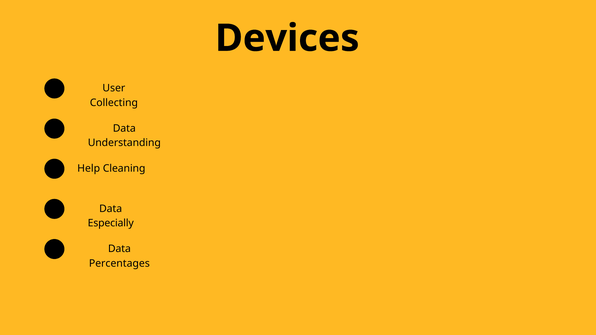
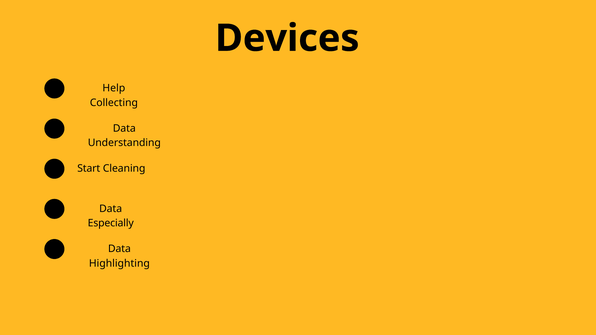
User: User -> Help (114, 88)
Help: Help -> Start (89, 169)
Percentages: Percentages -> Highlighting (119, 263)
